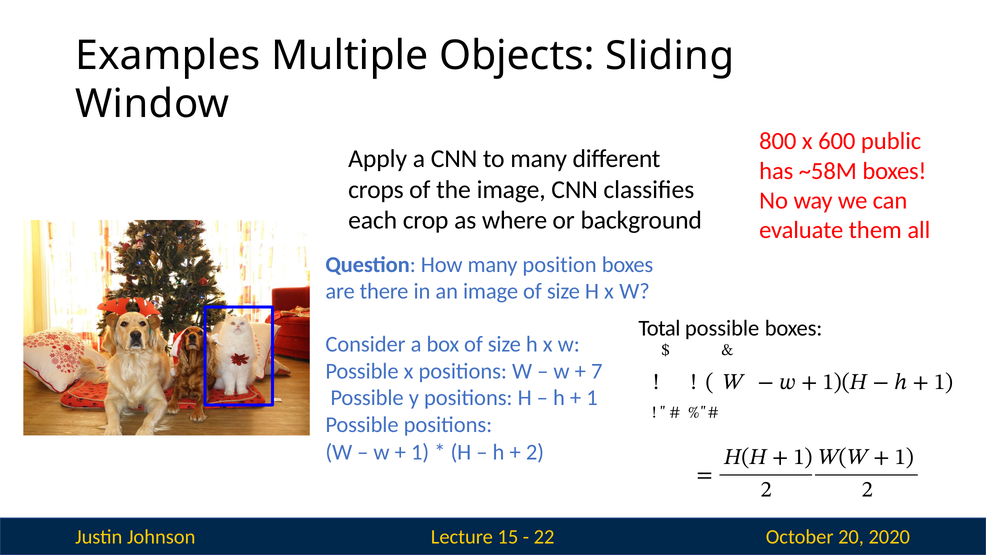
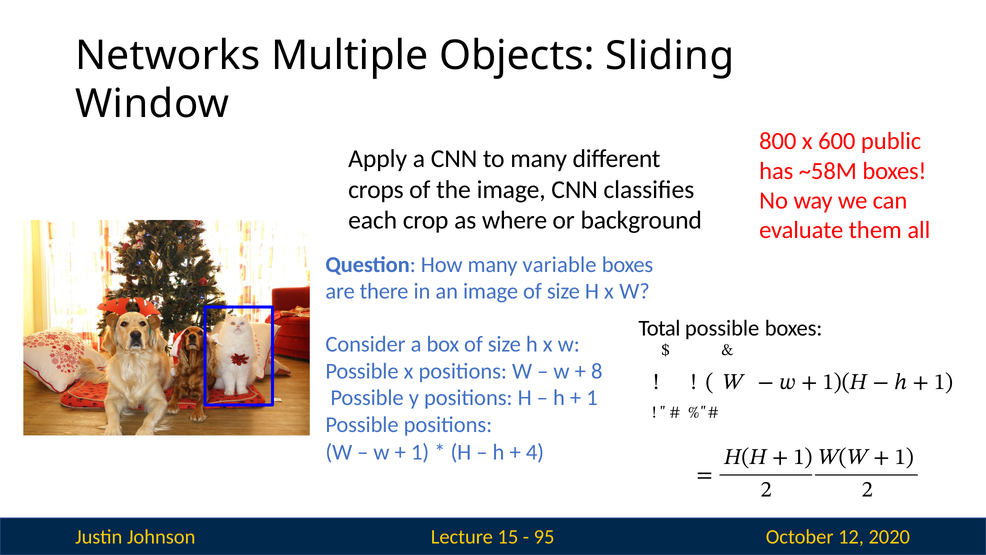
Examples: Examples -> Networks (168, 55)
position: position -> variable (559, 265)
7: 7 -> 8 (597, 371)
2: 2 -> 4 (535, 452)
22: 22 -> 95 (544, 537)
20: 20 -> 12 (851, 537)
